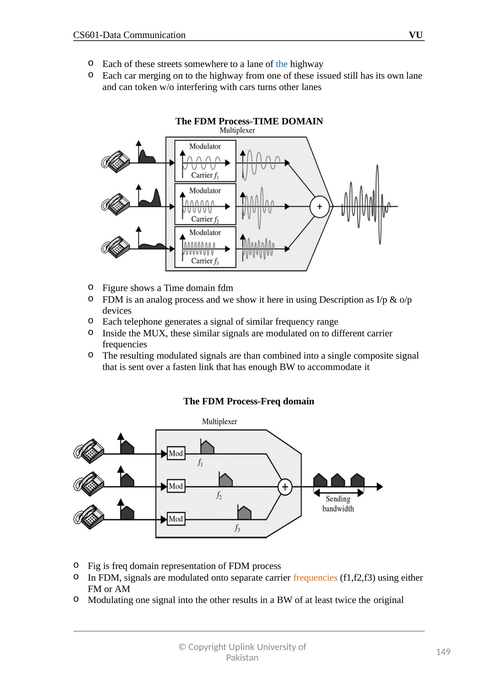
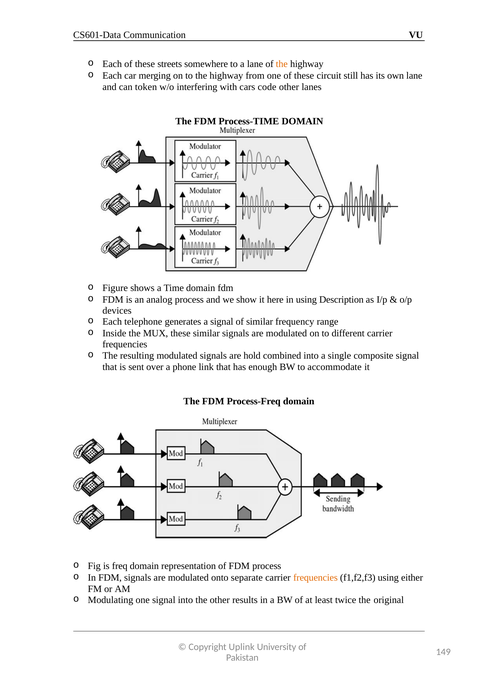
the colour: blue -> orange (282, 64)
issued: issued -> circuit (329, 76)
turns: turns -> code (267, 87)
than: than -> hold (252, 356)
fasten: fasten -> phone (184, 367)
